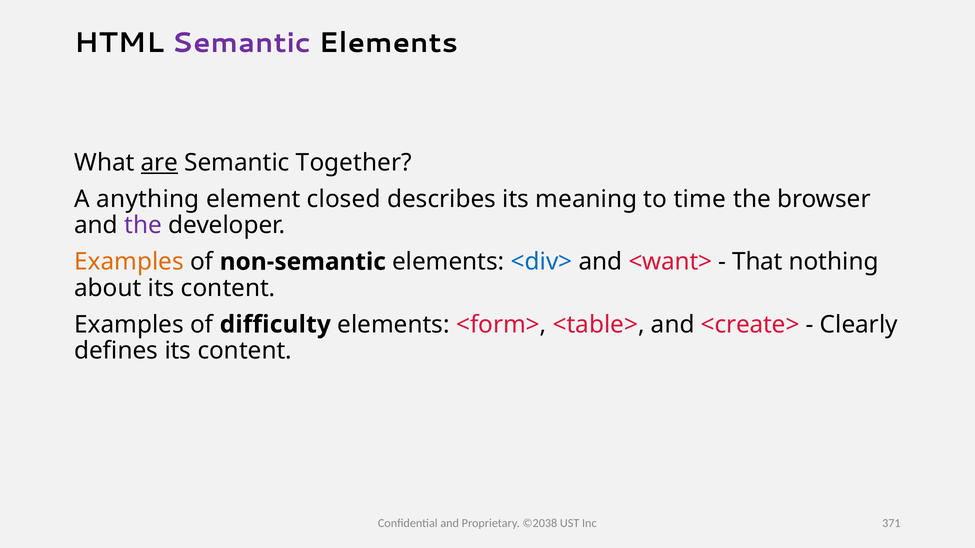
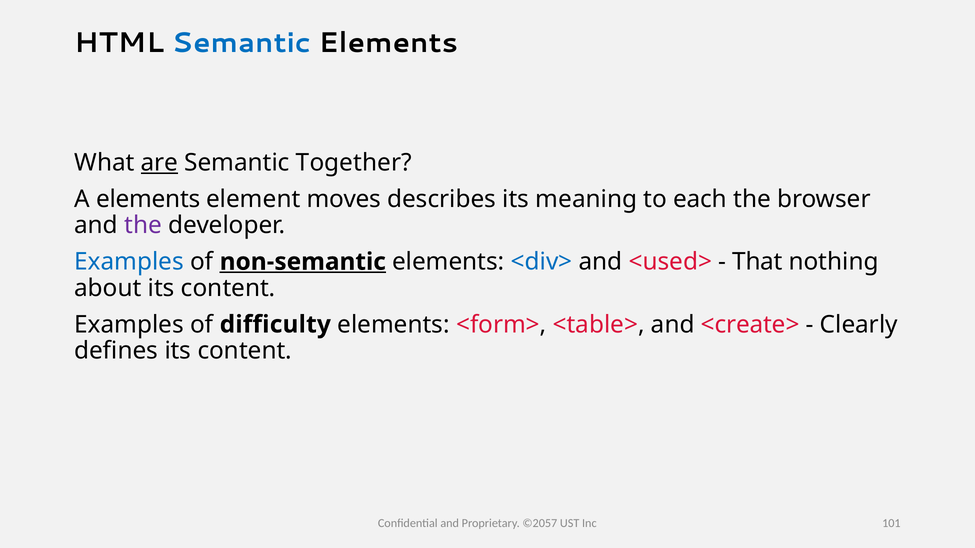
Semantic colour: purple -> blue (241, 43)
A anything: anything -> elements (148, 199)
closed: closed -> moves (344, 199)
time: time -> each (700, 199)
Examples colour: orange -> blue (129, 262)
non-semantic underline: none -> present (303, 262)
<want>: <want> -> <used> (670, 262)
©2038: ©2038 -> ©2057 (540, 524)
371: 371 -> 101 (891, 524)
